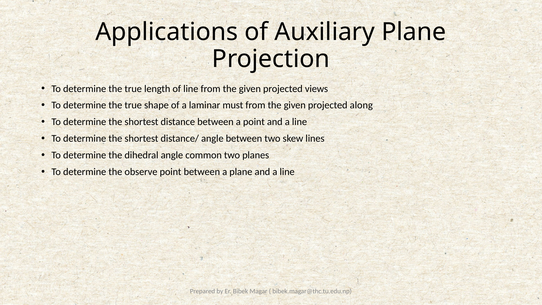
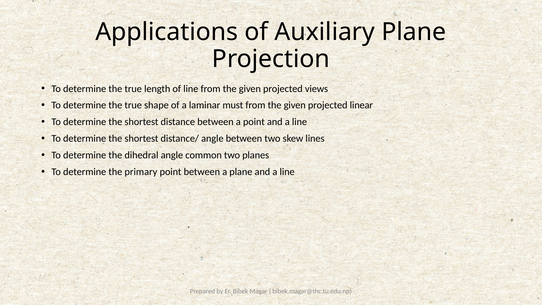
along: along -> linear (361, 105)
observe: observe -> primary (141, 172)
